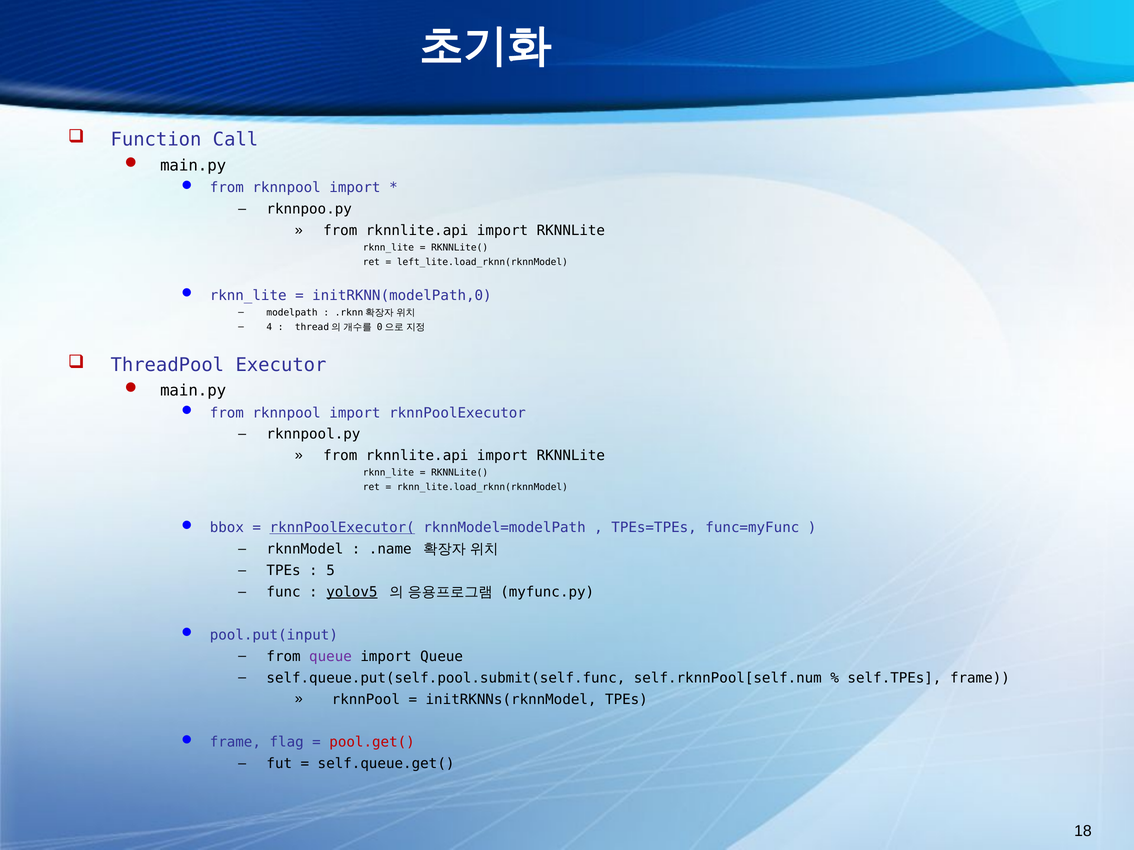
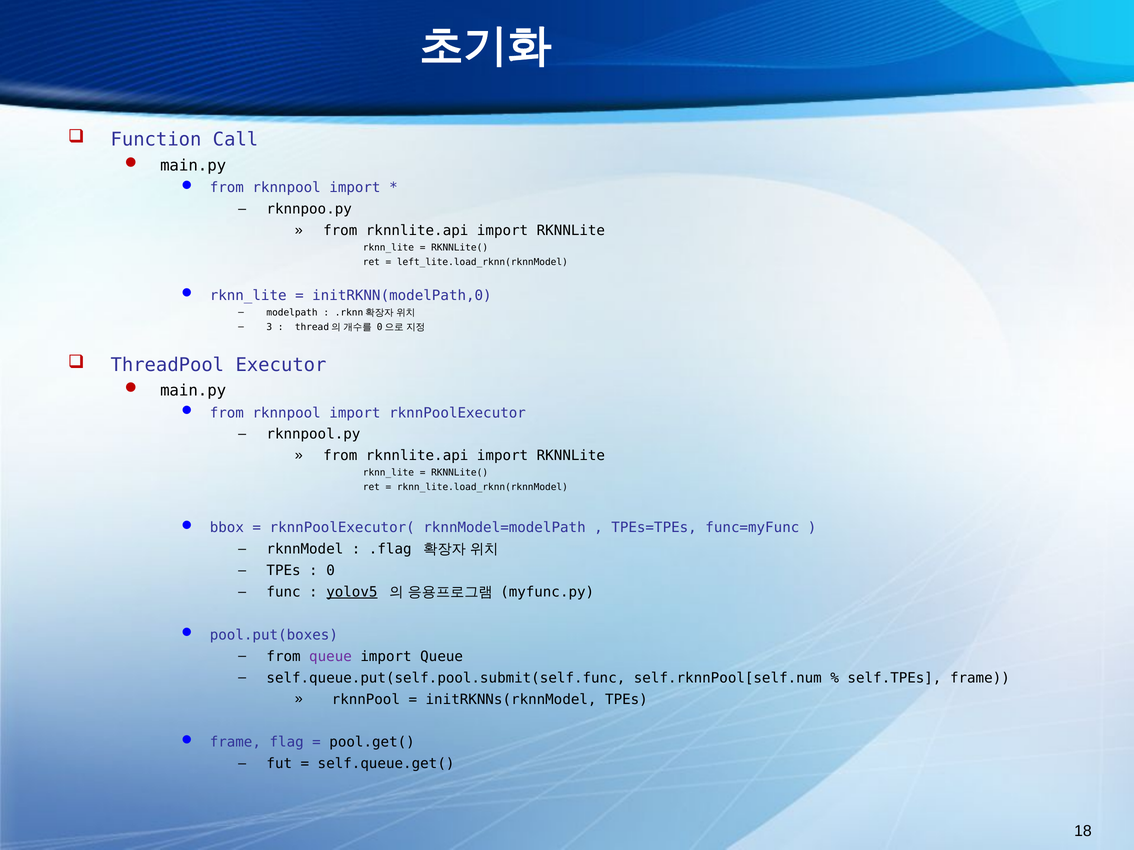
4: 4 -> 3 (269, 327)
rknnPoolExecutor( underline: present -> none (342, 528)
.name: .name -> .flag (390, 549)
5: 5 -> 0 (331, 571)
pool.put(input: pool.put(input -> pool.put(boxes (274, 635)
pool.get( colour: red -> black (372, 743)
